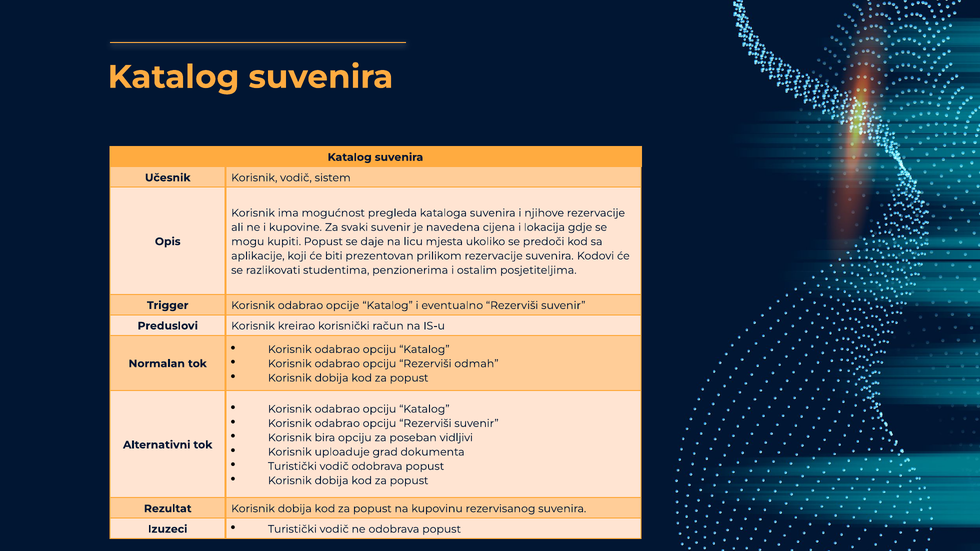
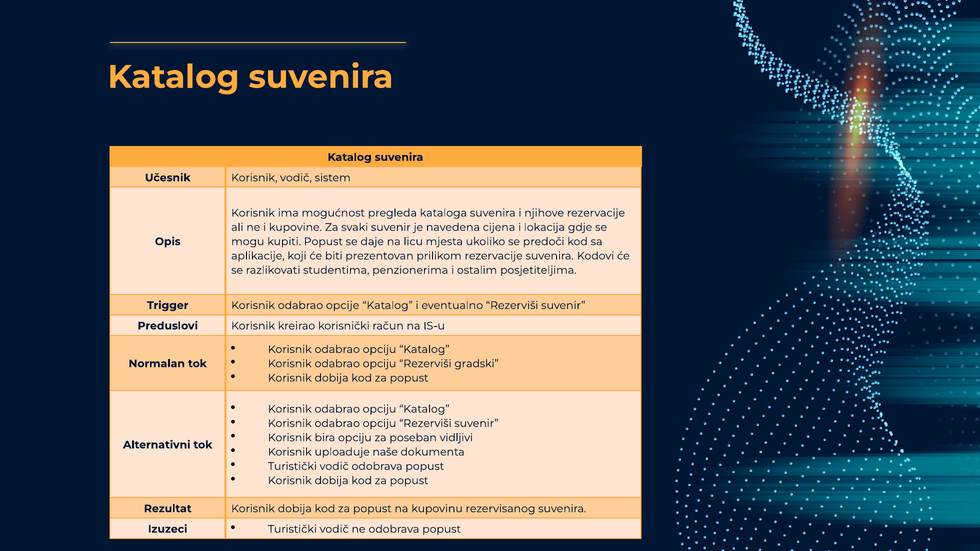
odmah: odmah -> gradski (476, 364)
grad: grad -> naše (385, 452)
